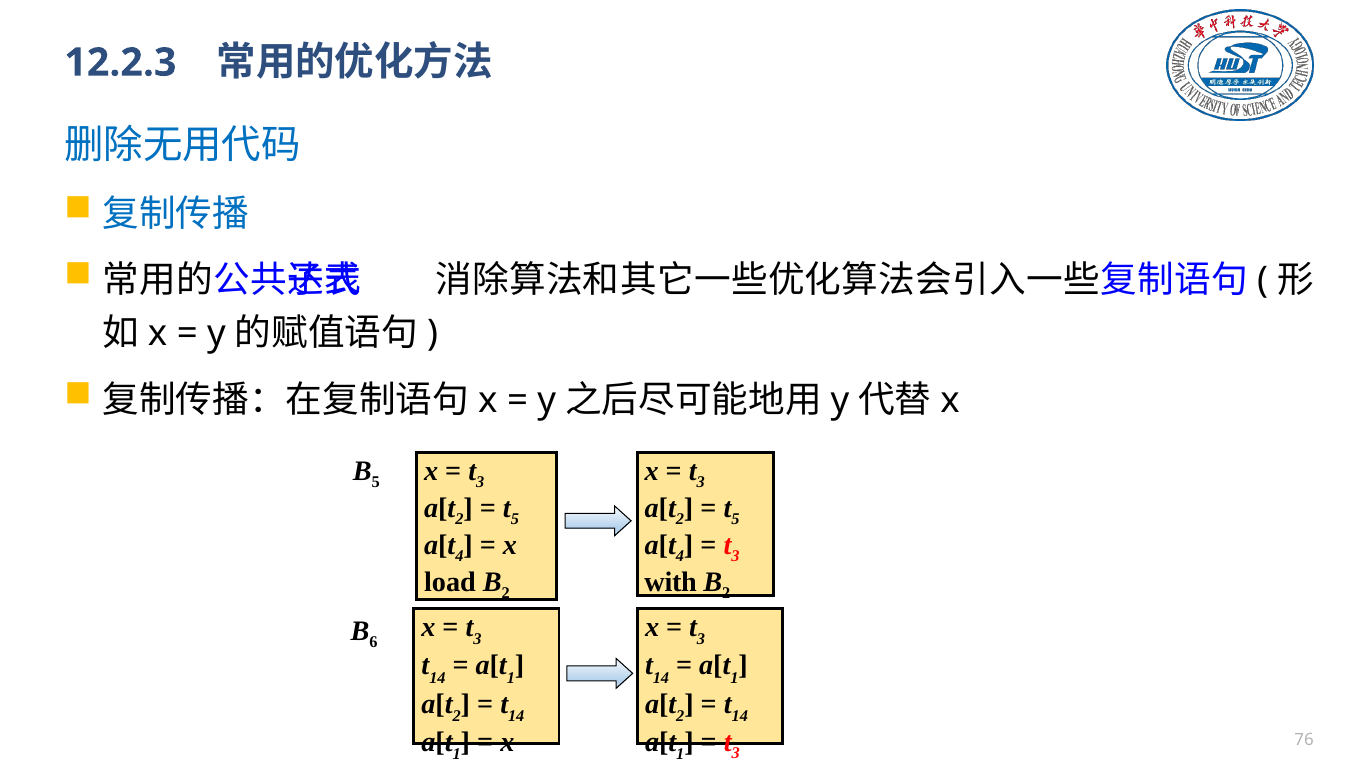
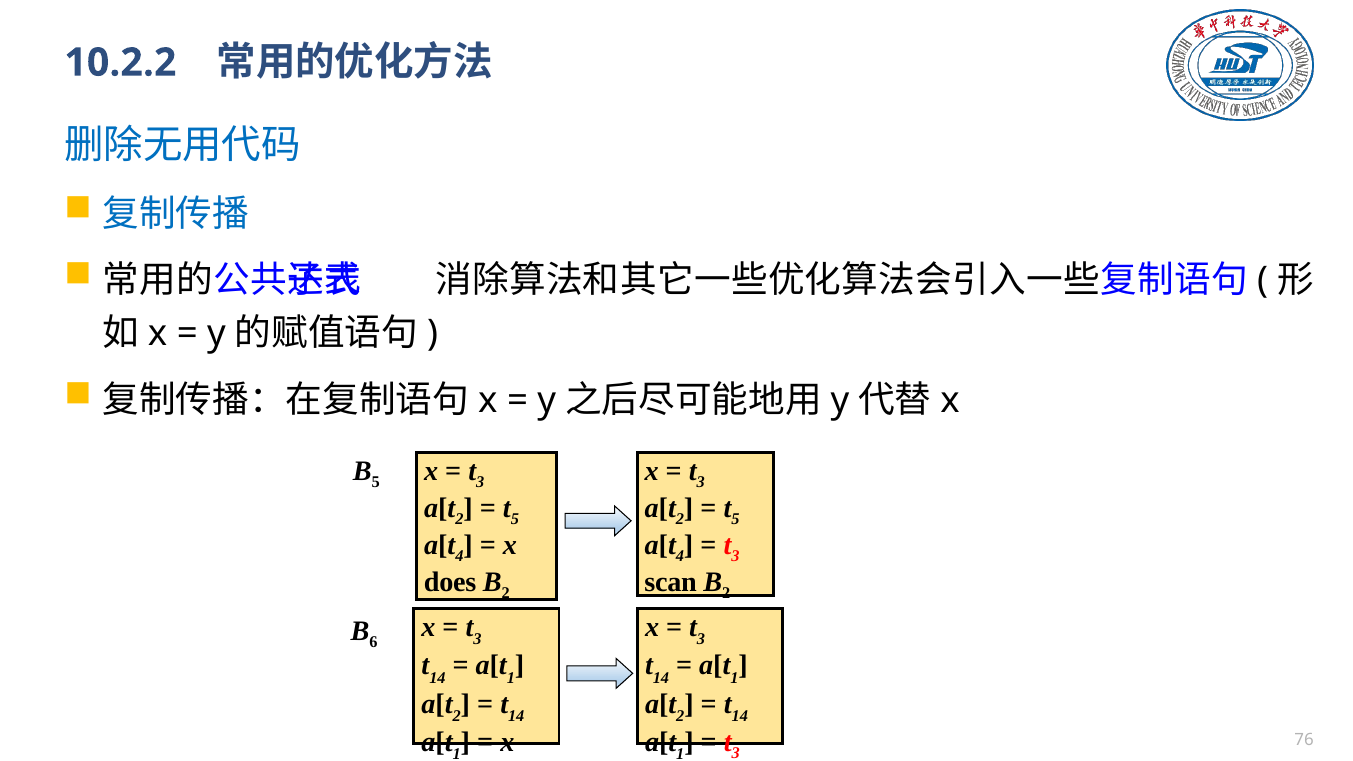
12.2.3: 12.2.3 -> 10.2.2 (120, 63)
load: load -> does (450, 582)
with: with -> scan (671, 582)
